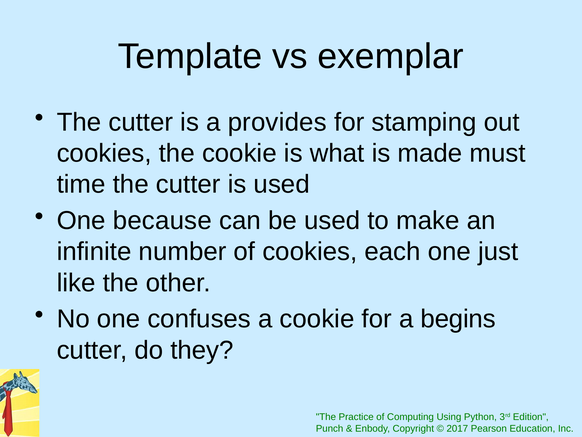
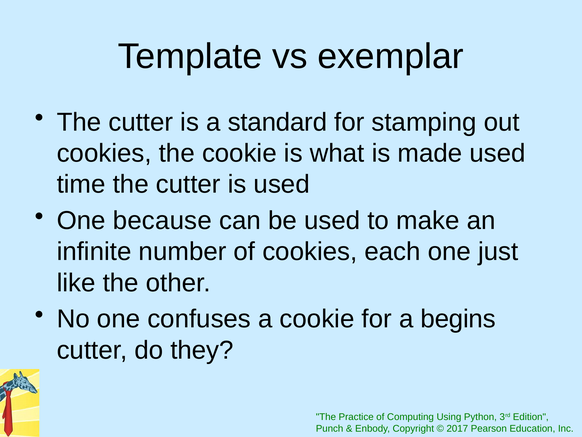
provides: provides -> standard (277, 122)
made must: must -> used (498, 153)
